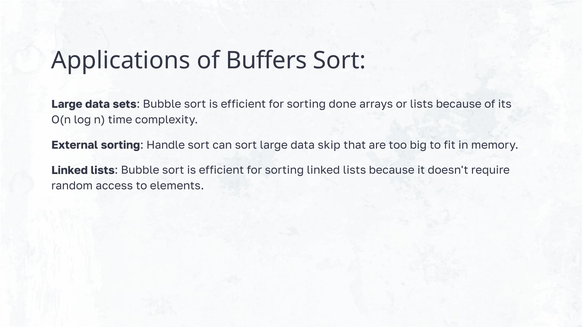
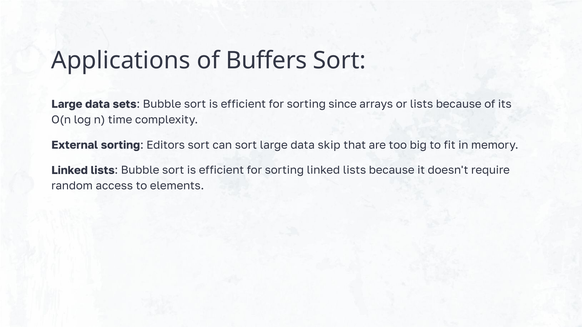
done: done -> since (343, 104)
Handle: Handle -> Editors (166, 145)
